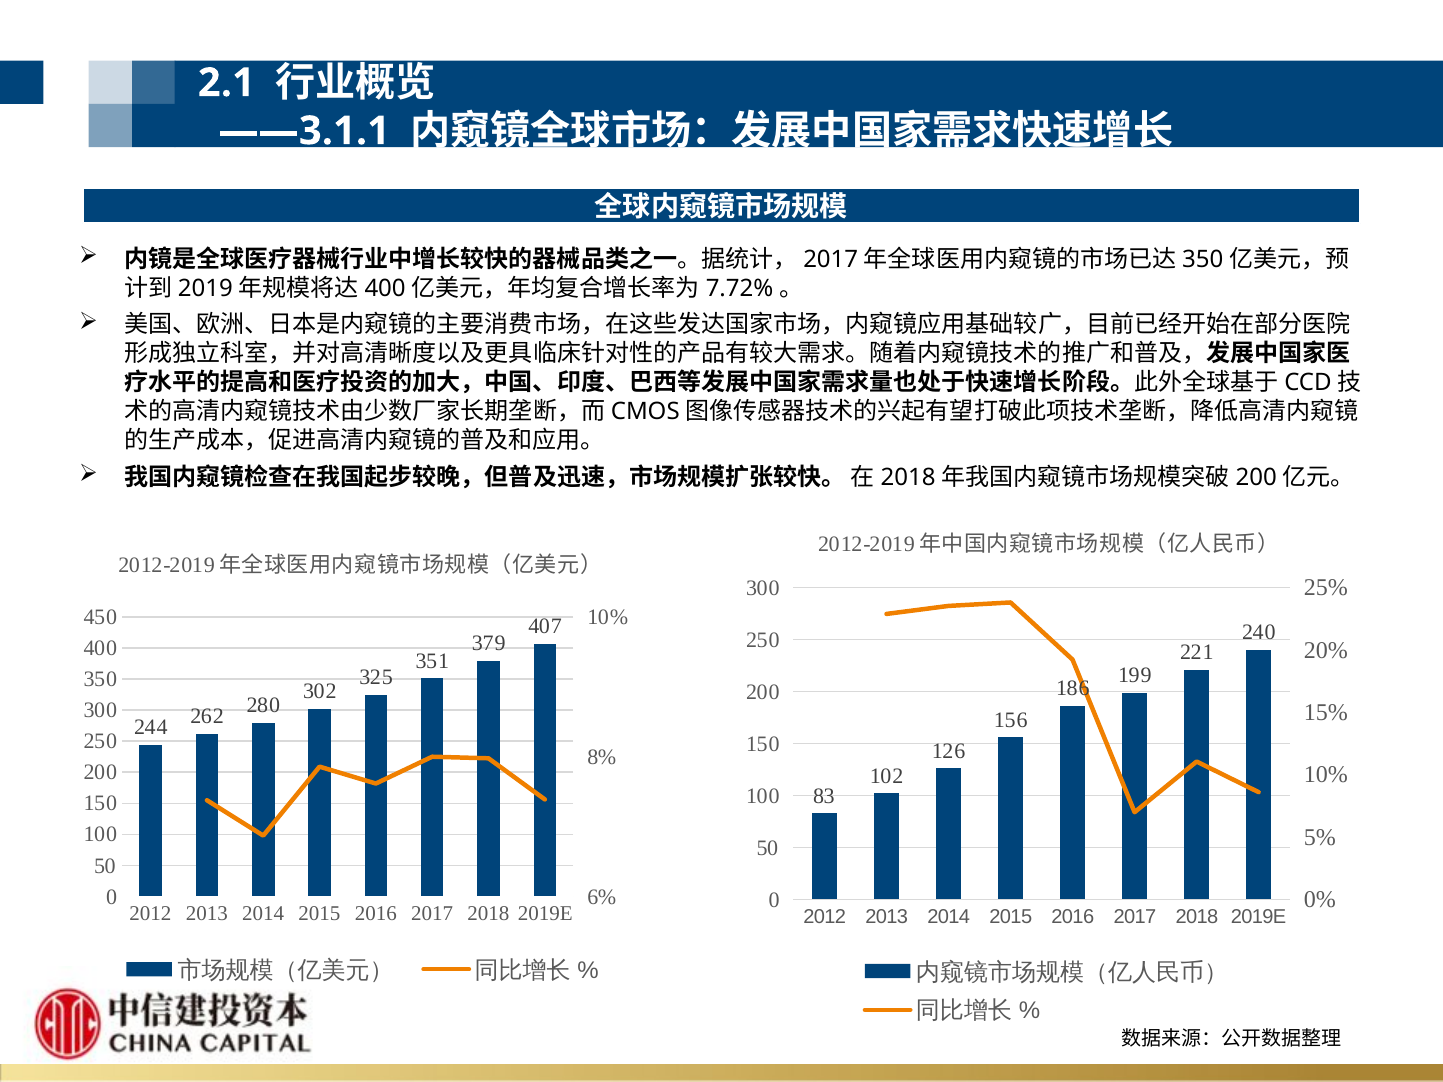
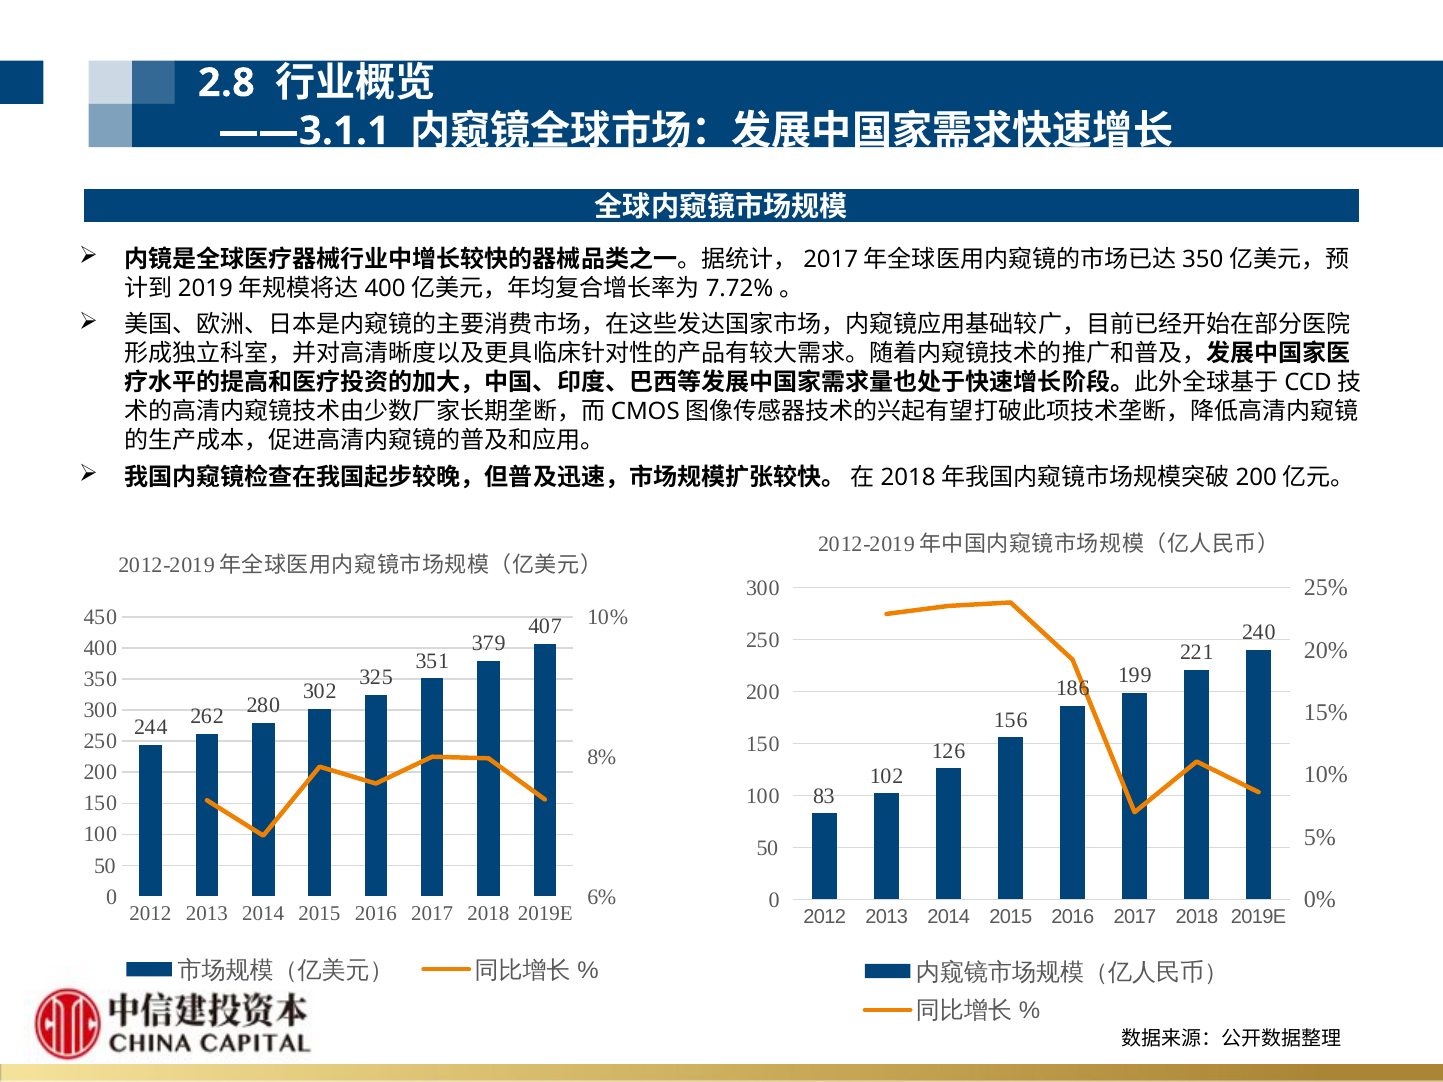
2.1: 2.1 -> 2.8 (226, 83)
